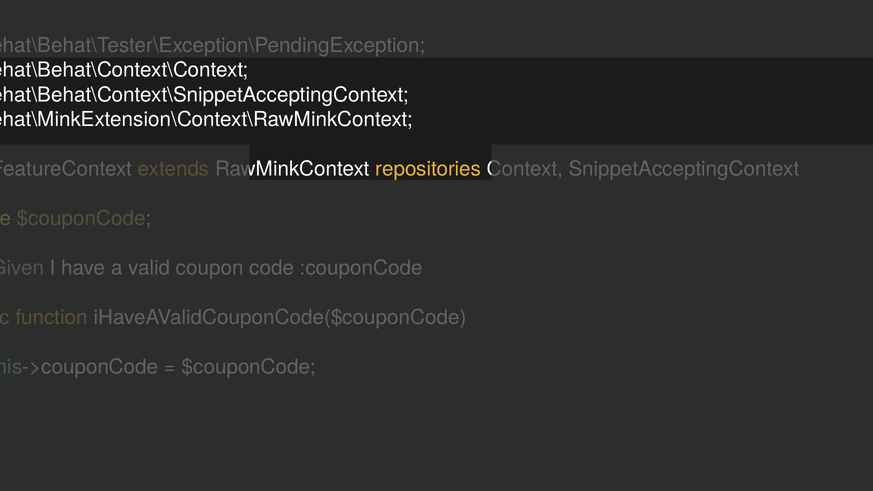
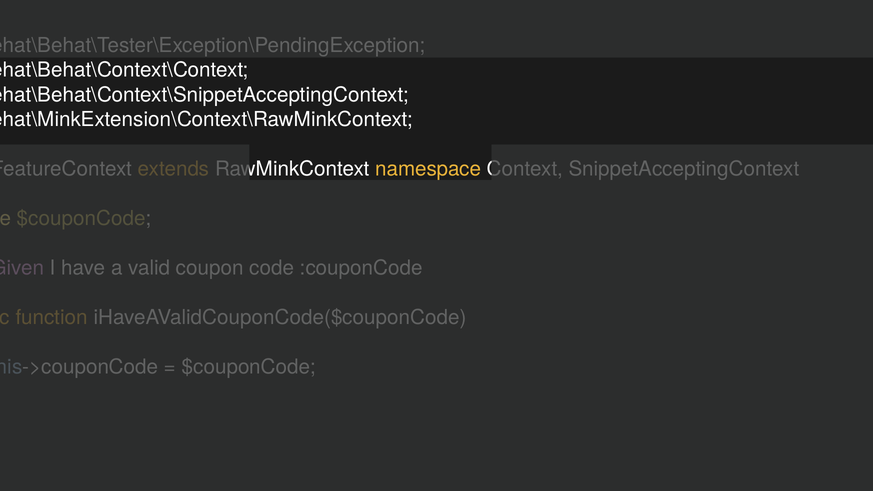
repositories: repositories -> namespace (428, 169)
